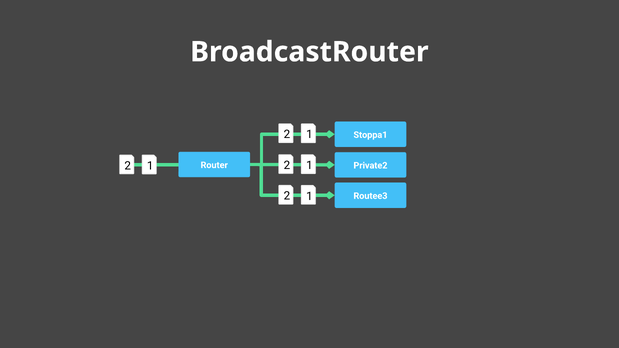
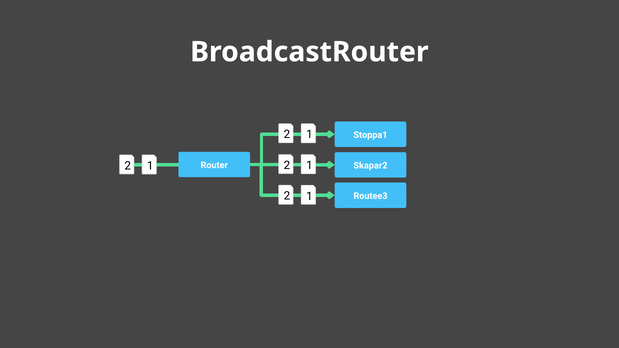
Private2: Private2 -> Skapar2 (370, 166)
